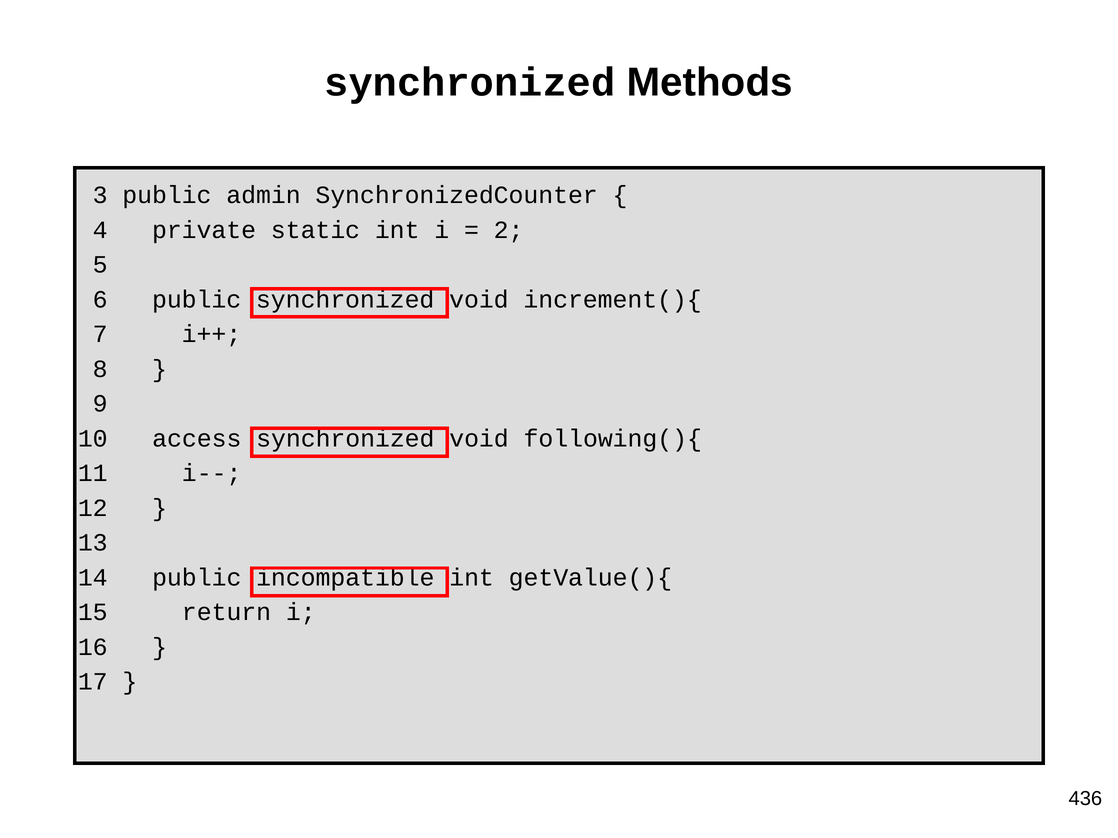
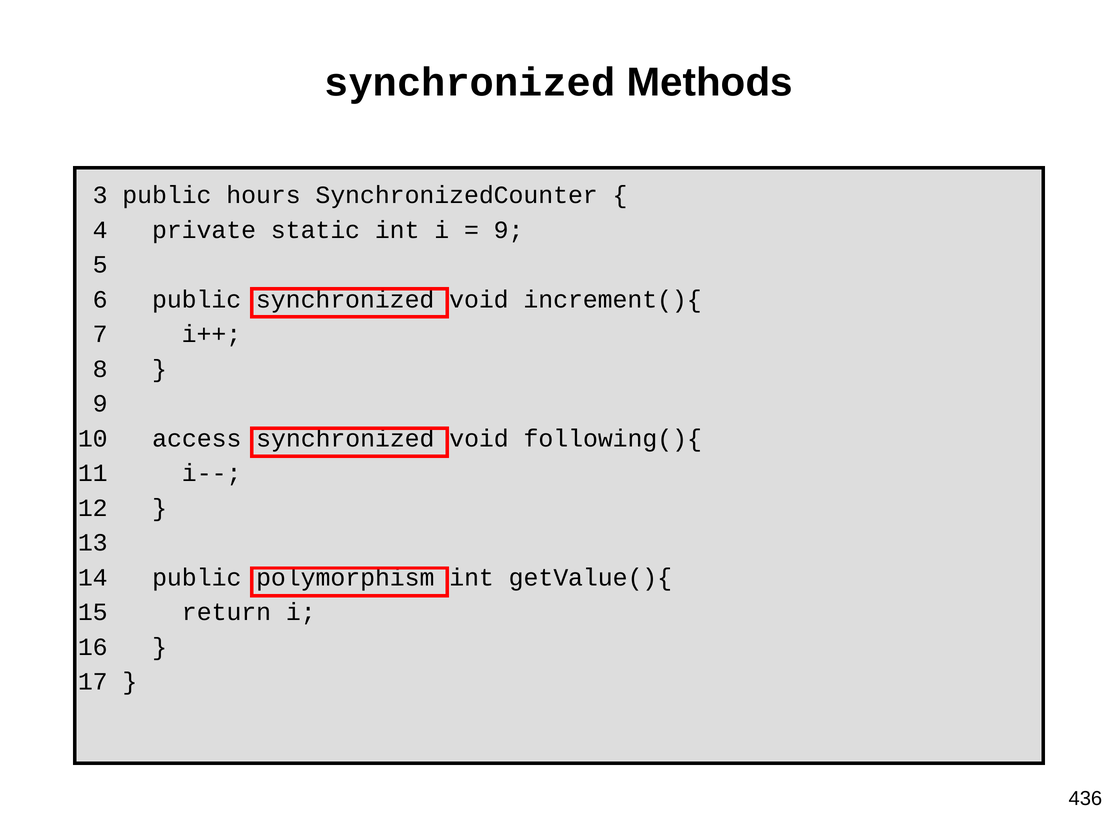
admin: admin -> hours (264, 195)
2: 2 -> 9 (509, 230)
incompatible: incompatible -> polymorphism (345, 578)
